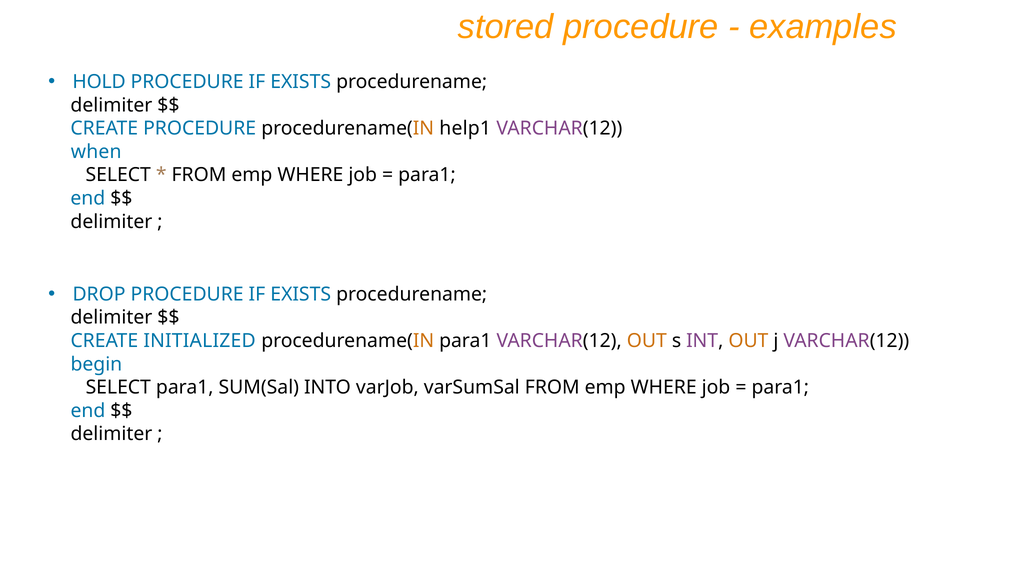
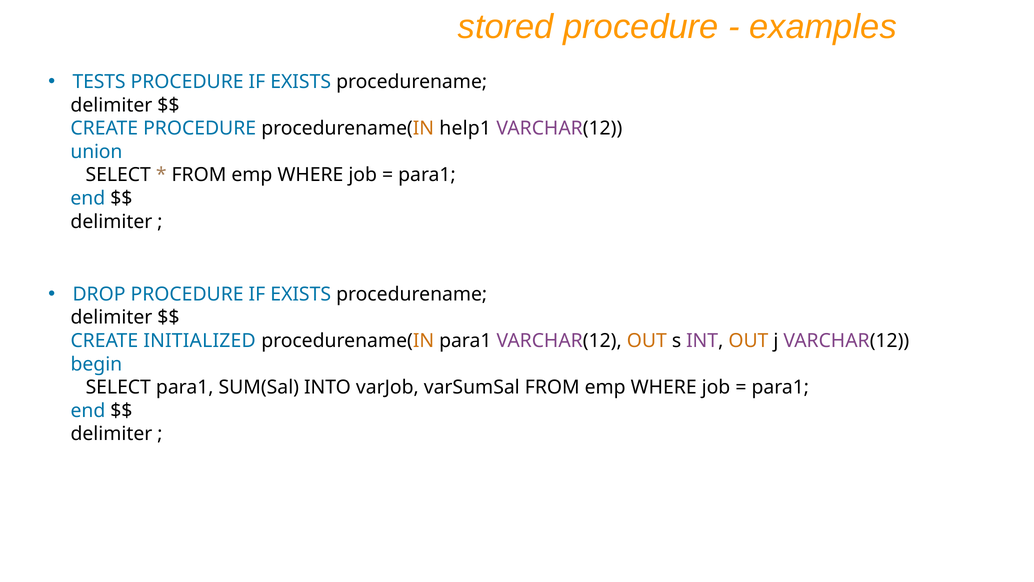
HOLD: HOLD -> TESTS (99, 82)
when: when -> union (96, 152)
